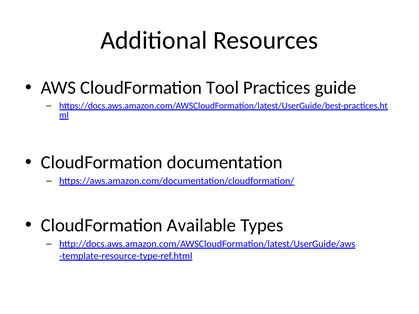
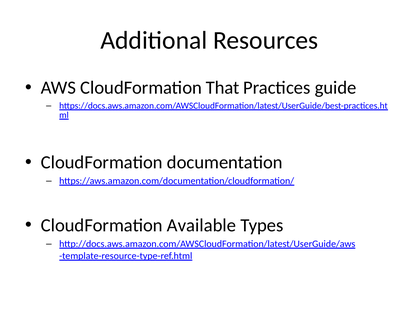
Tool: Tool -> That (223, 88)
